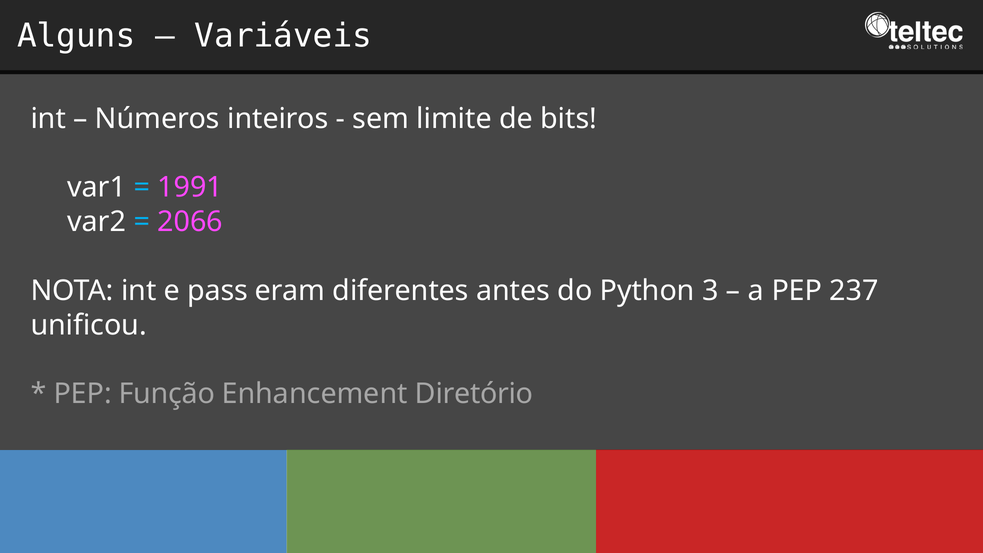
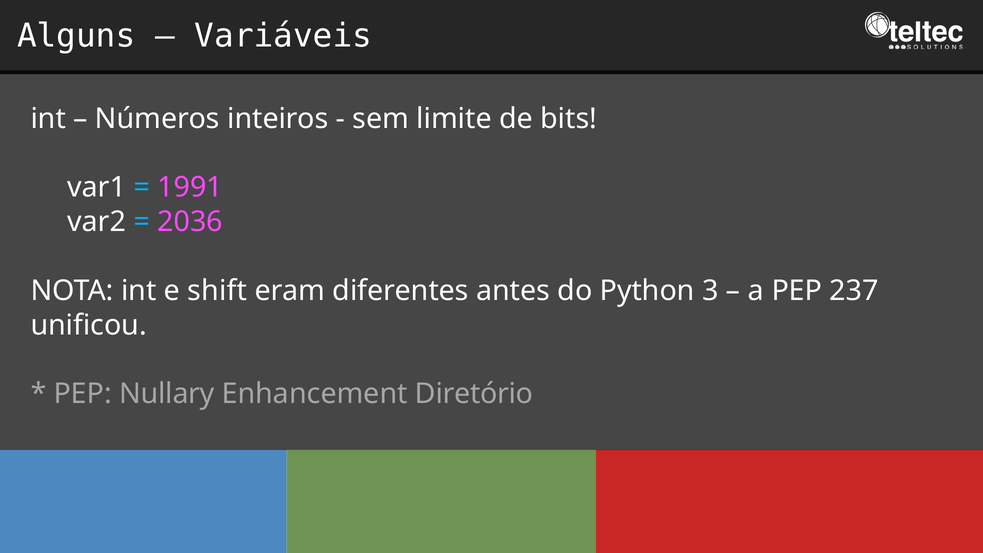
2066: 2066 -> 2036 (190, 222)
pass: pass -> shift (217, 291)
Função: Função -> Nullary (167, 394)
